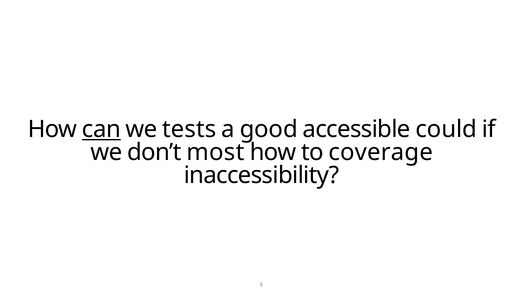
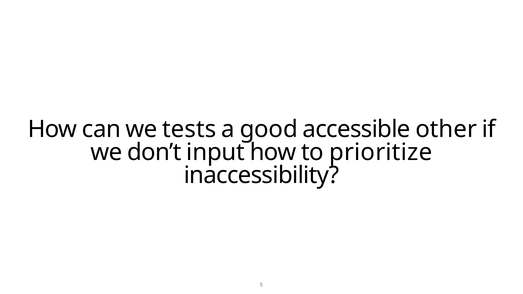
can underline: present -> none (101, 129)
could: could -> other (446, 129)
most: most -> input (216, 152)
coverage: coverage -> prioritize (381, 152)
